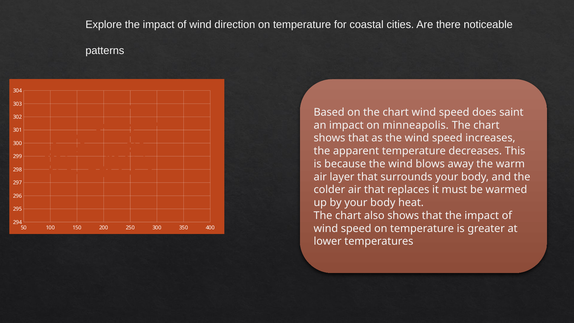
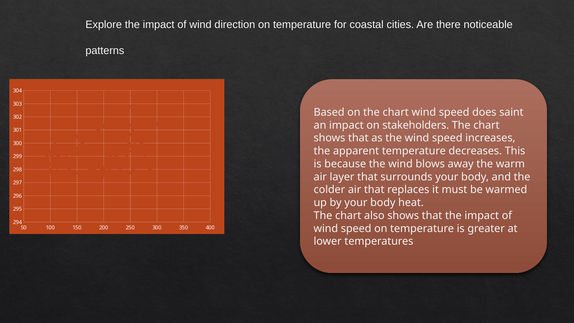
minneapolis: minneapolis -> stakeholders (416, 125)
